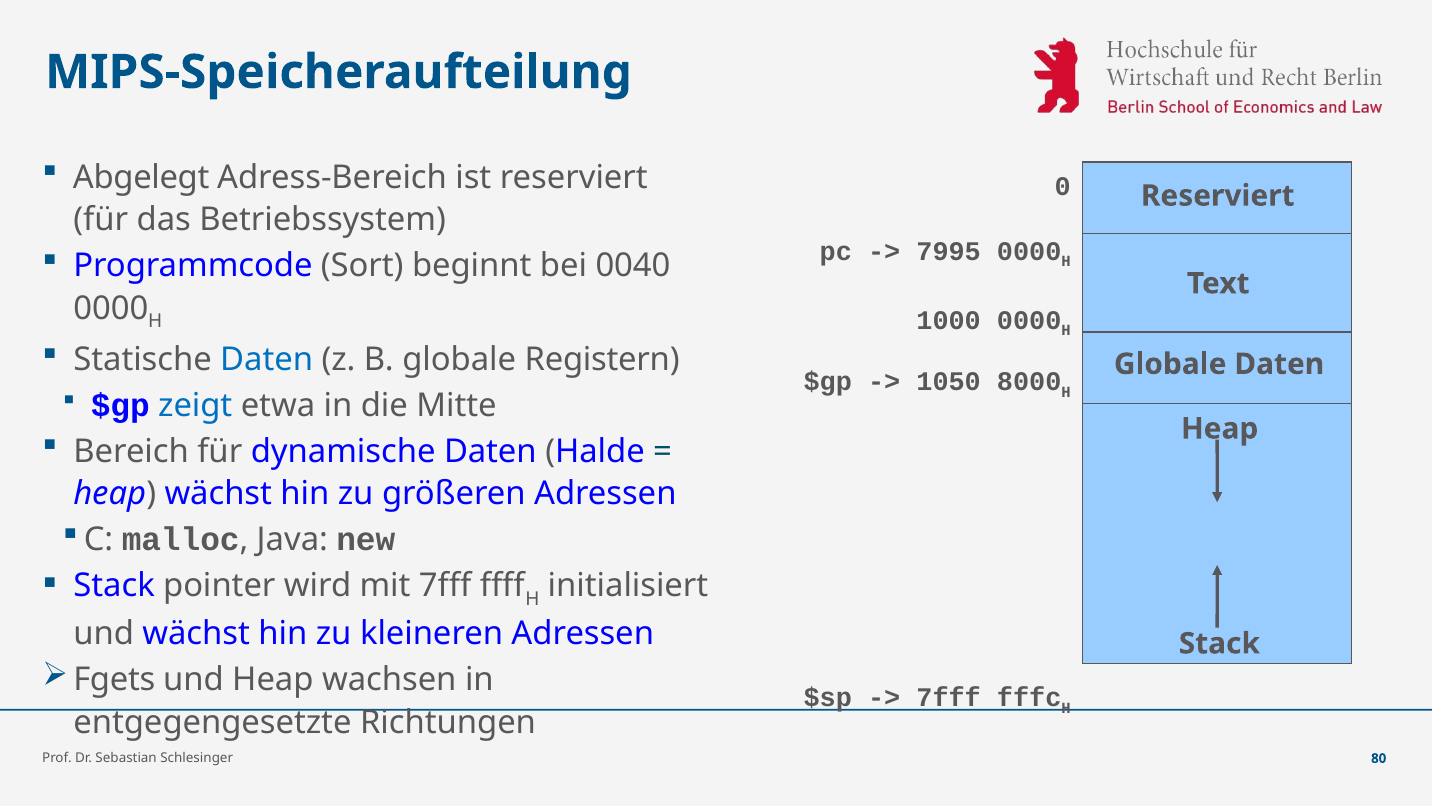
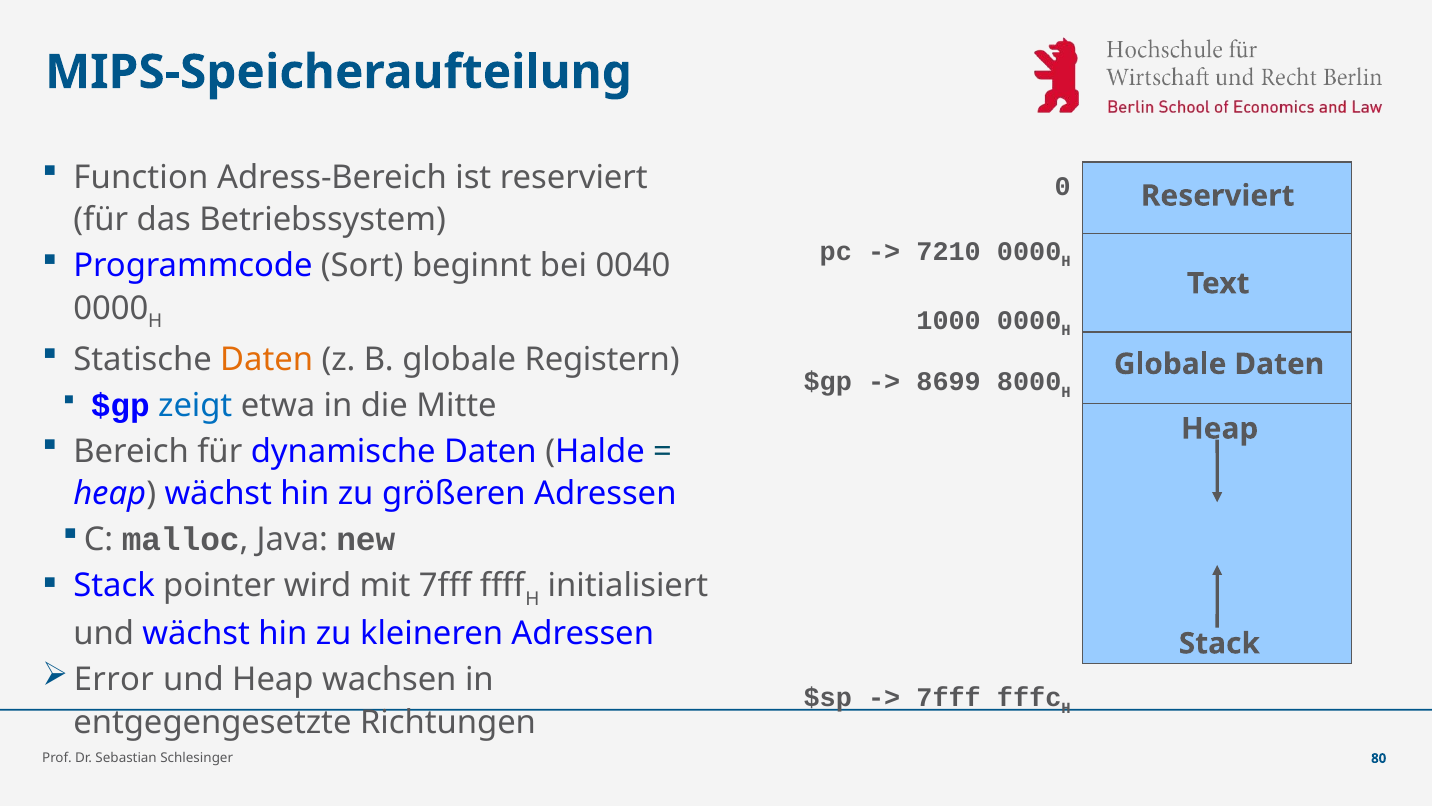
Abgelegt: Abgelegt -> Function (141, 177)
7995: 7995 -> 7210 (949, 251)
Daten colour: blue -> orange (267, 360)
1050: 1050 -> 8699 (949, 382)
Fgets: Fgets -> Error (114, 679)
